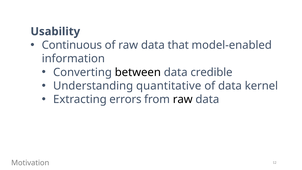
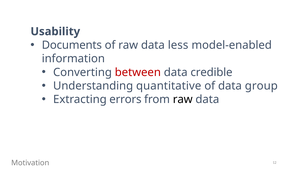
Continuous: Continuous -> Documents (72, 45)
that: that -> less (178, 45)
between colour: black -> red (138, 72)
kernel: kernel -> group (261, 86)
